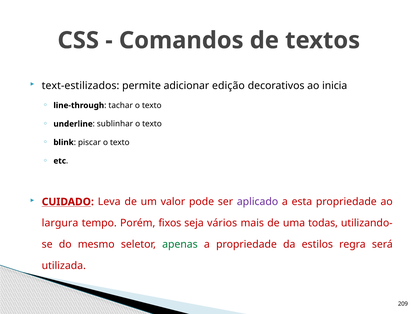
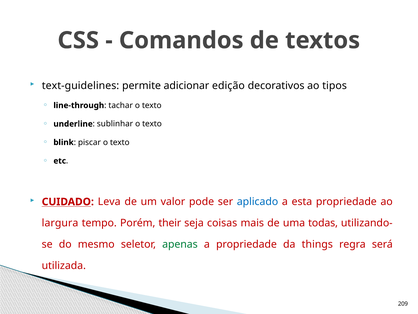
text-estilizados: text-estilizados -> text-guidelines (81, 86)
inicia: inicia -> tipos (335, 86)
aplicado colour: purple -> blue (258, 202)
fixos: fixos -> their (170, 223)
vários: vários -> coisas (222, 223)
estilos: estilos -> things (317, 244)
